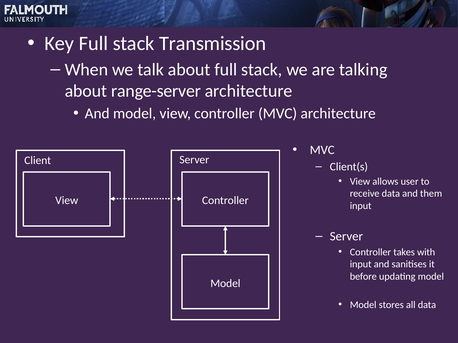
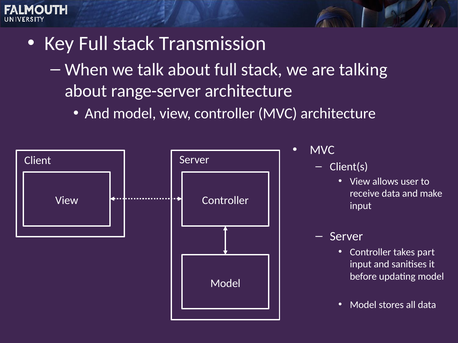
them: them -> make (431, 194)
with: with -> part (426, 252)
